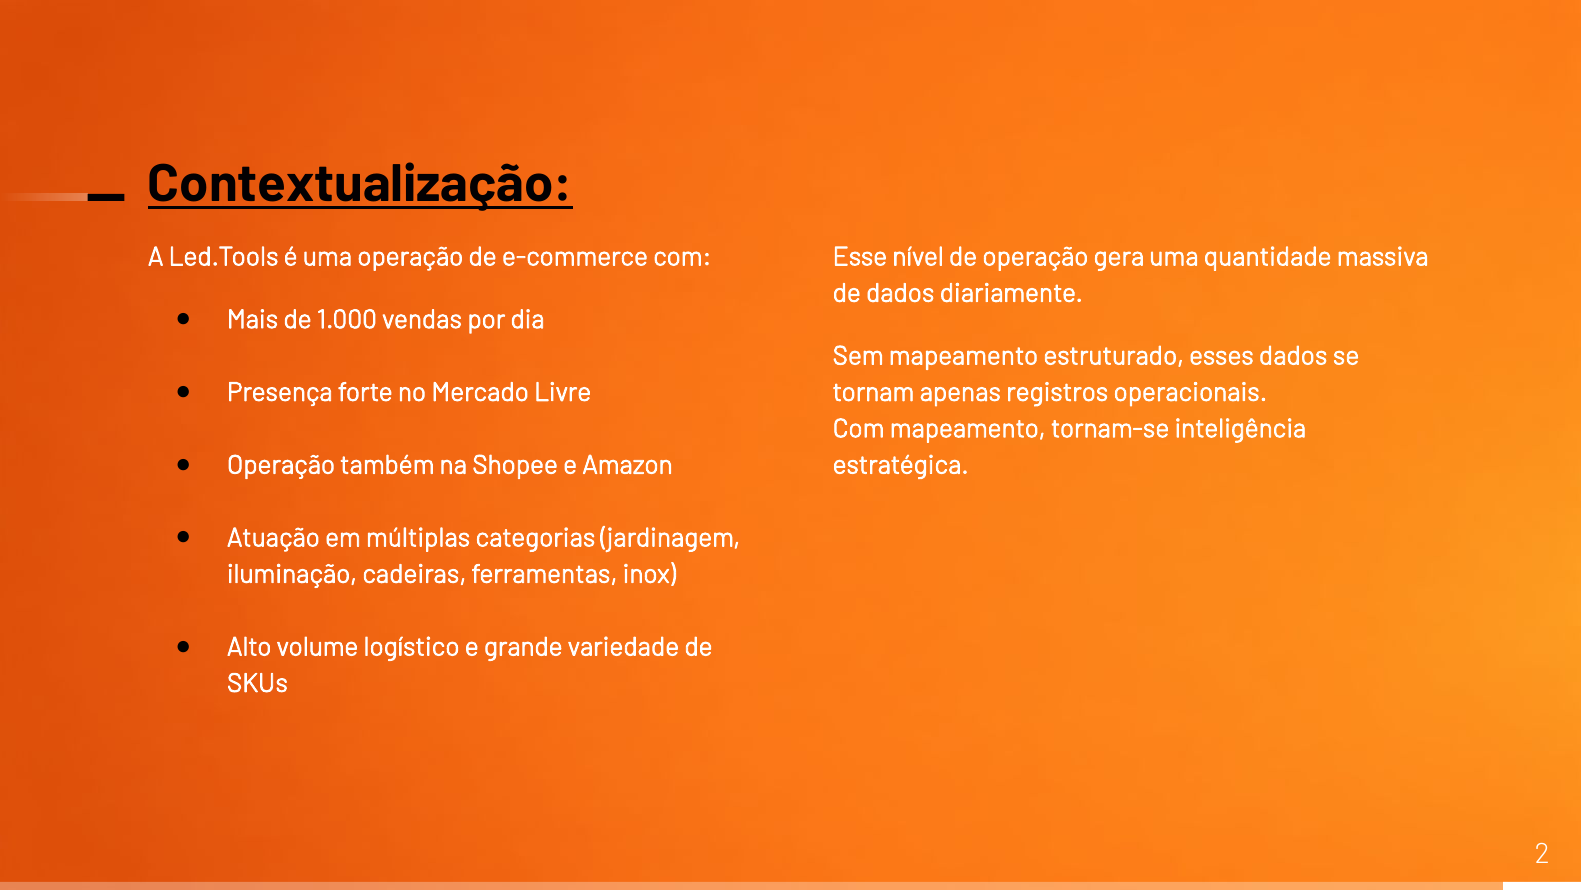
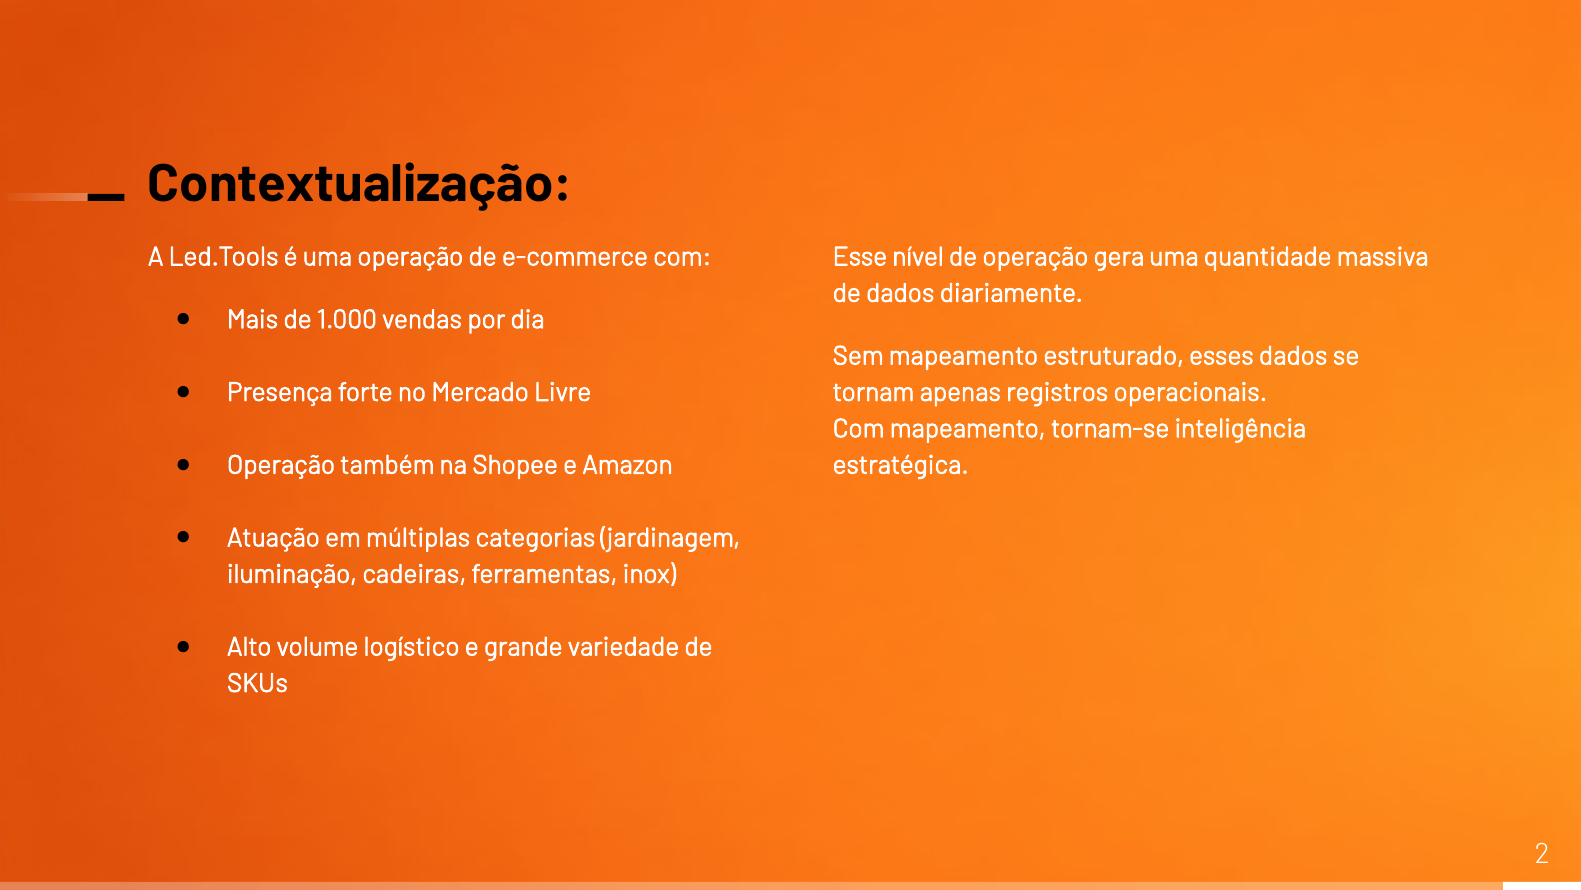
Contextualização underline: present -> none (360, 184)
